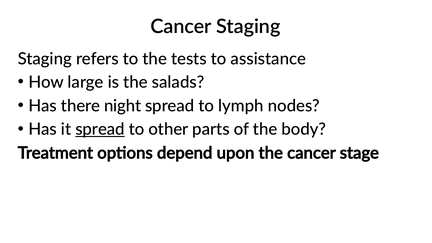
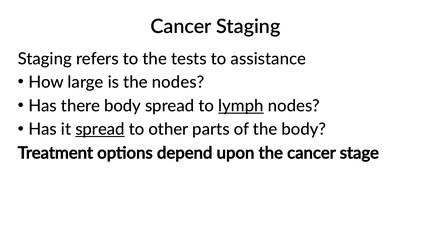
the salads: salads -> nodes (178, 82)
there night: night -> body (123, 106)
lymph underline: none -> present (241, 106)
